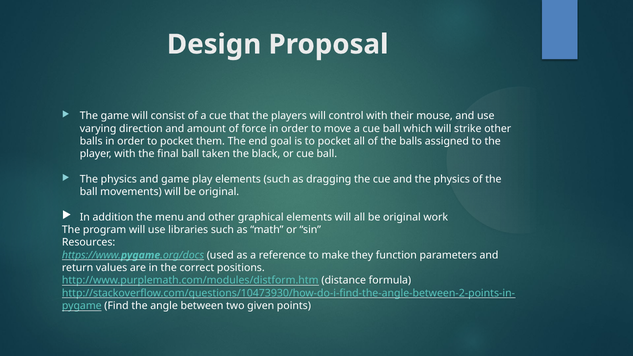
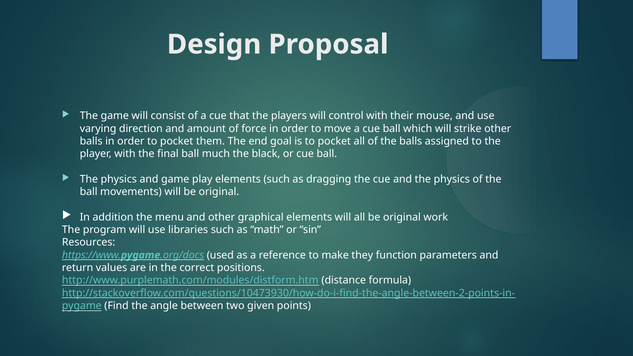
taken: taken -> much (216, 154)
